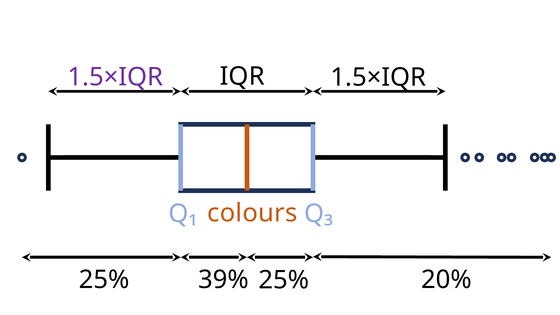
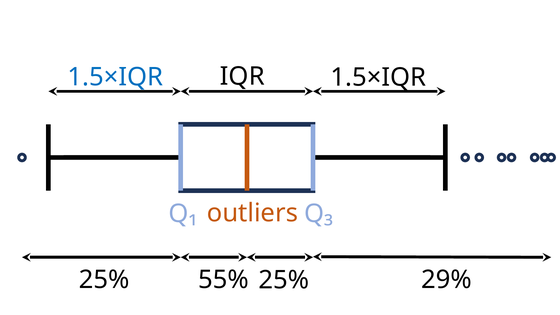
1.5×IQR colour: purple -> blue (115, 77)
colours: colours -> outliers (252, 213)
39%: 39% -> 55% (223, 280)
20%: 20% -> 29% (447, 280)
